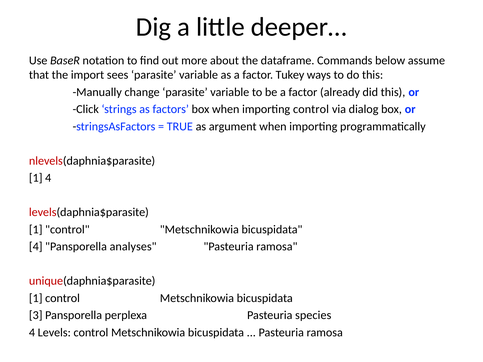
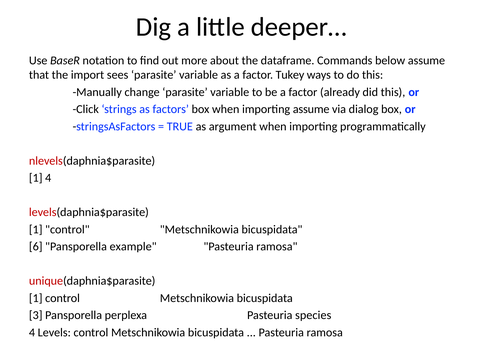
importing control: control -> assume (311, 109)
4: 4 -> 6 (36, 247)
analyses: analyses -> example (133, 247)
